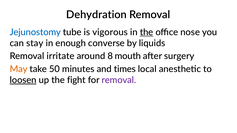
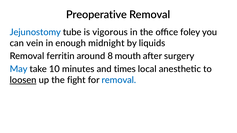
Dehydration: Dehydration -> Preoperative (97, 15)
the underline: present -> none (147, 32)
nose: nose -> foley (190, 32)
stay: stay -> vein (35, 43)
converse: converse -> midnight (106, 43)
irritate: irritate -> ferritin (61, 56)
May colour: orange -> blue (19, 69)
50: 50 -> 10 (54, 69)
removal colour: purple -> blue (119, 80)
